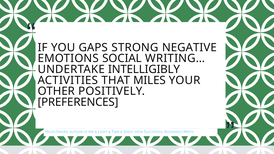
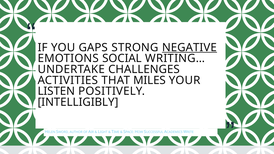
NEGATIVE underline: none -> present (189, 47)
INTELLIGIBLY: INTELLIGIBLY -> CHALLENGES (144, 69)
OTHER: OTHER -> LISTEN (56, 91)
PREFERENCES: PREFERENCES -> INTELLIGIBLY (78, 102)
